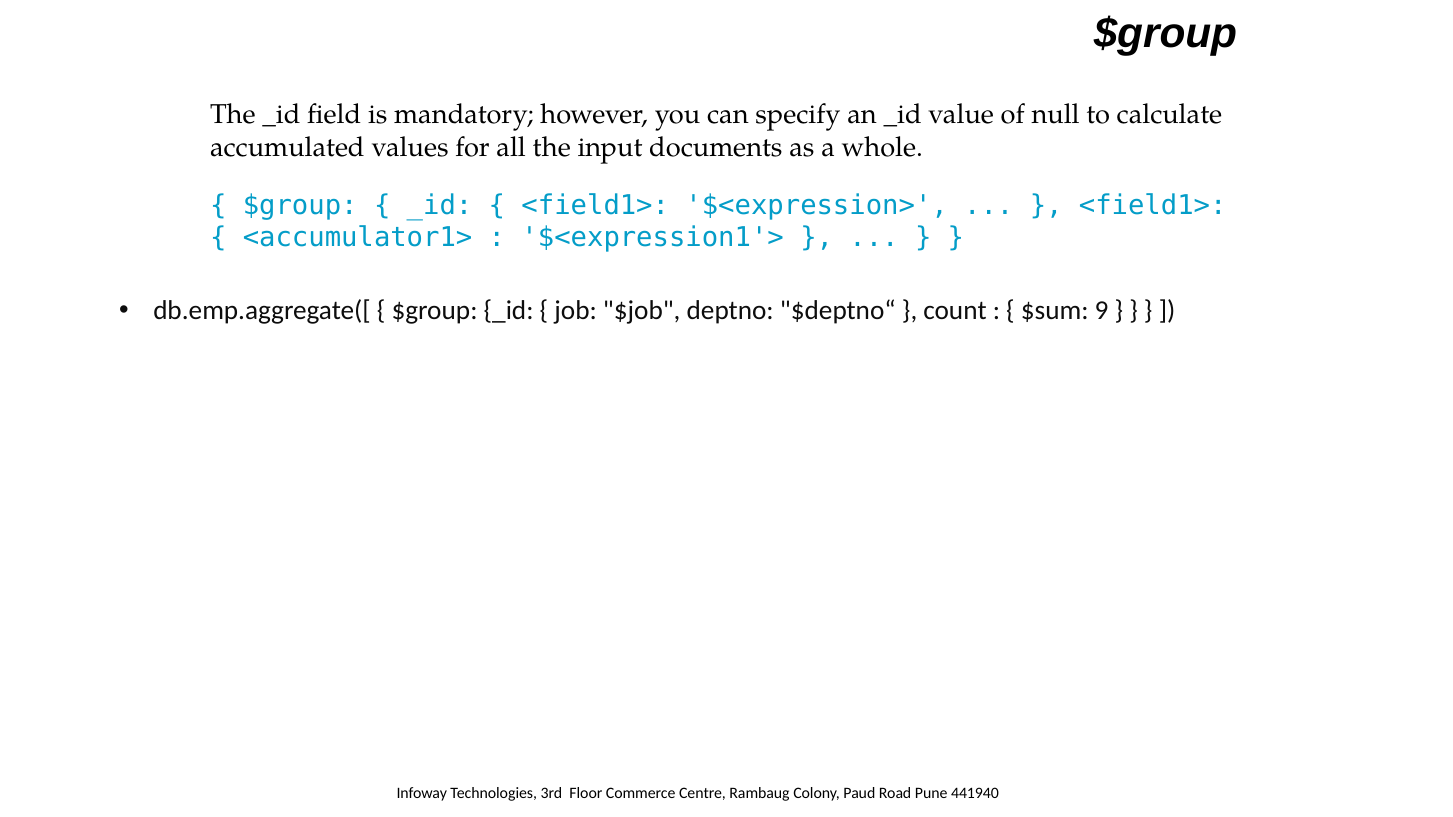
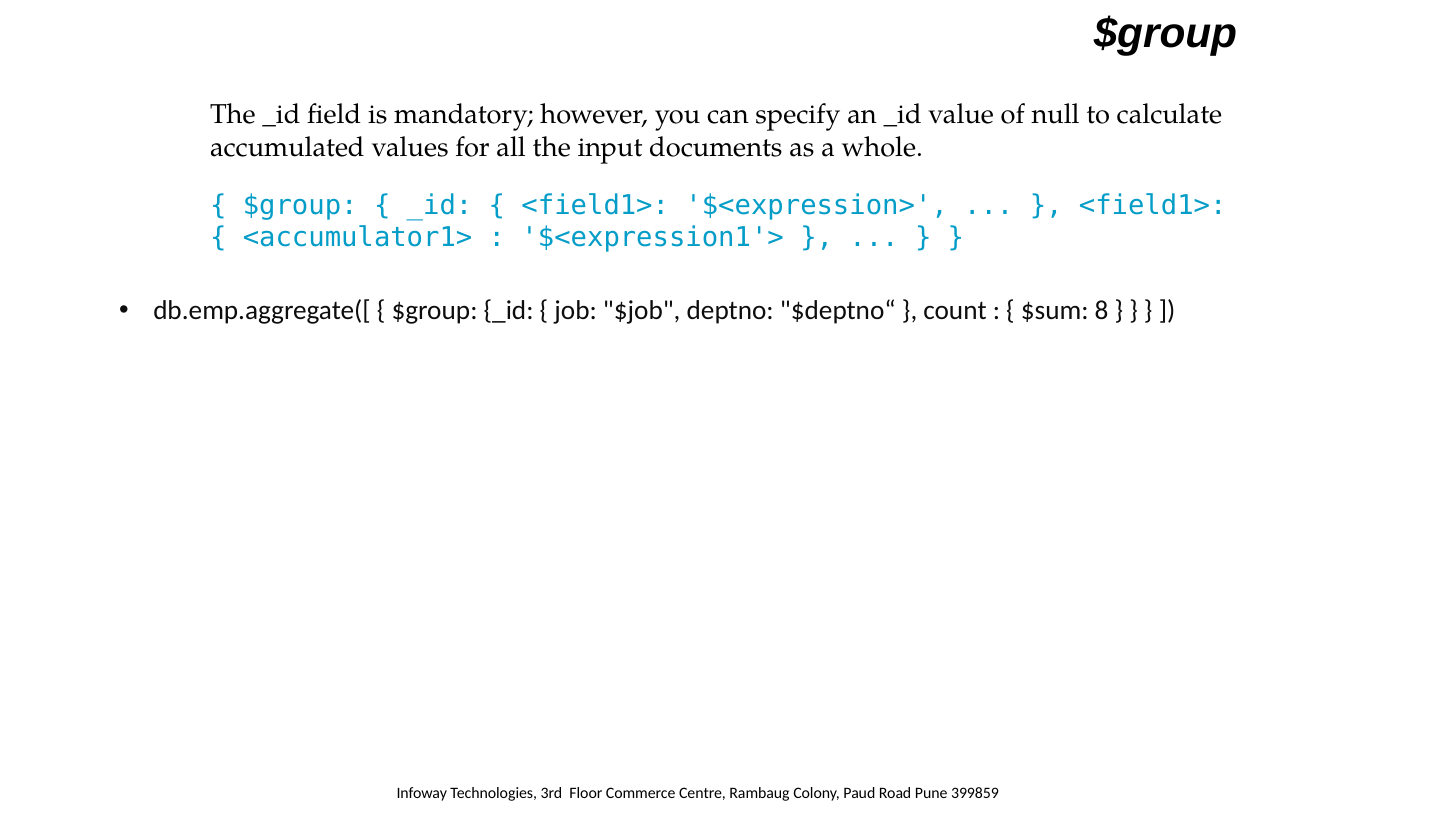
9: 9 -> 8 (1102, 311)
441940: 441940 -> 399859 (975, 793)
